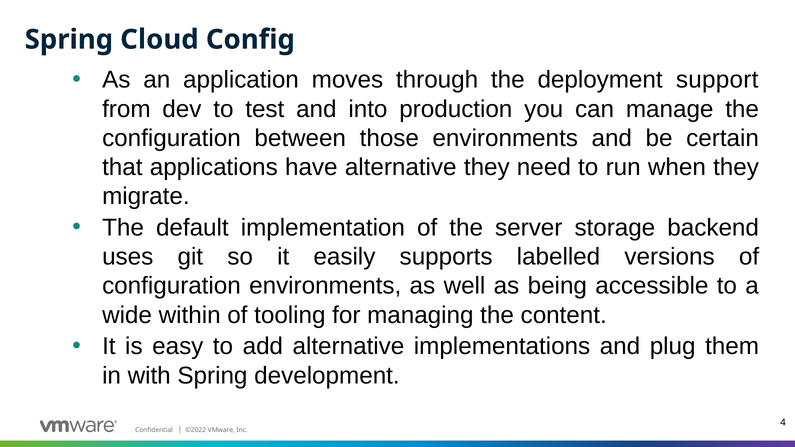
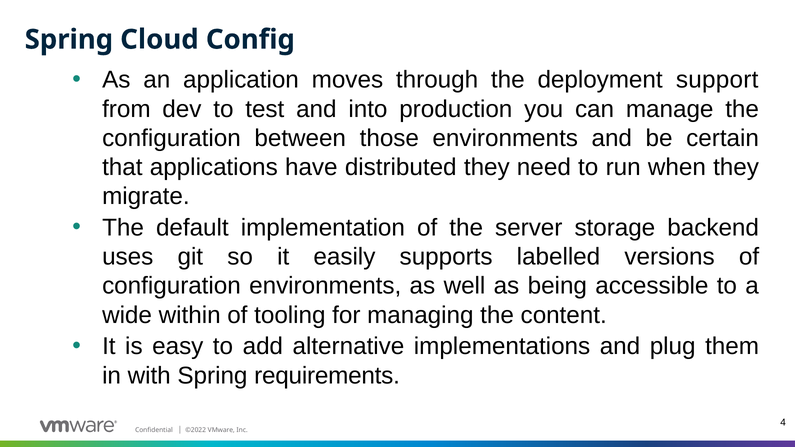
have alternative: alternative -> distributed (401, 167)
development: development -> requirements (327, 376)
